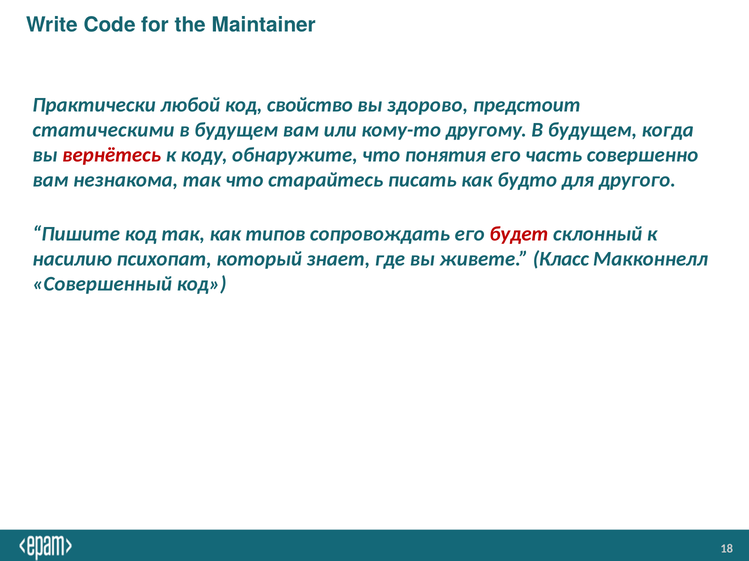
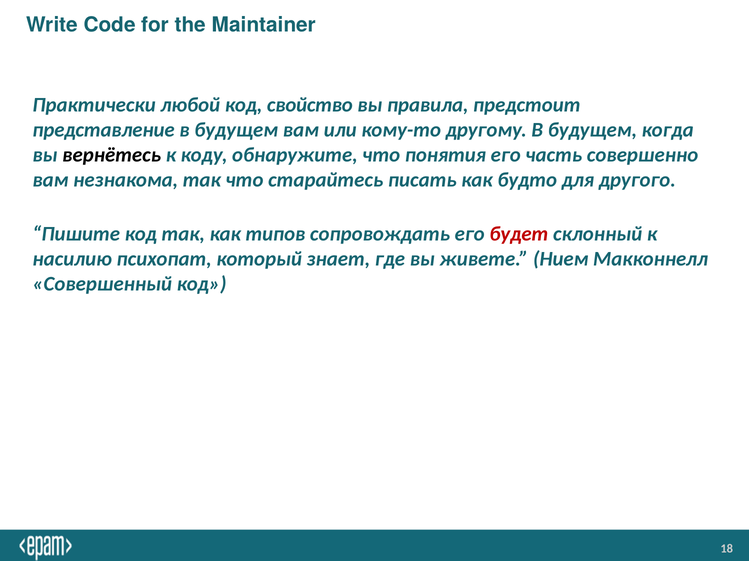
здорово: здорово -> правила (428, 105)
статическими: статическими -> представление (104, 130)
вернётесь colour: red -> black (112, 155)
Класс: Класс -> Нием (561, 259)
